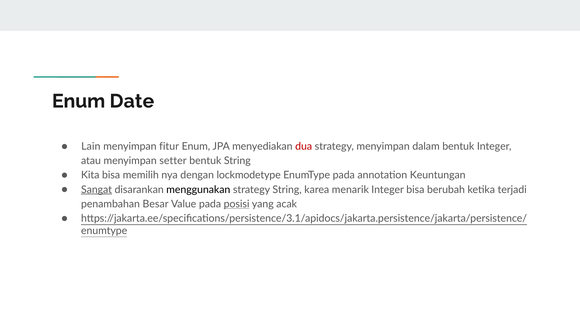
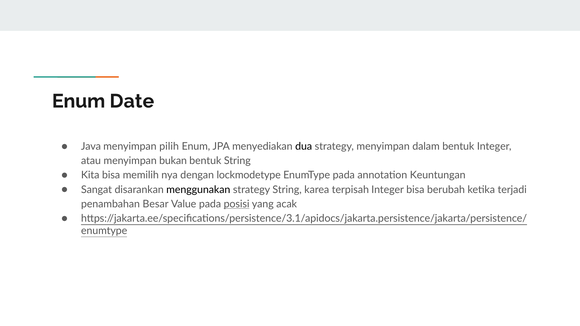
Lain: Lain -> Java (91, 146)
fitur: fitur -> pilih (169, 146)
dua colour: red -> black (304, 146)
setter: setter -> bukan (173, 161)
Sangat underline: present -> none (96, 190)
menarik: menarik -> terpisah (350, 190)
